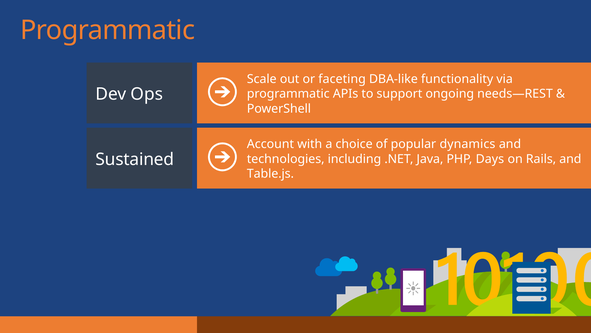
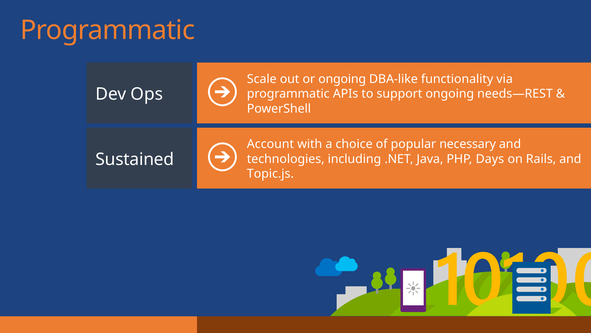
or faceting: faceting -> ongoing (342, 79)
dynamics: dynamics -> necessary (468, 144)
Table.js: Table.js -> Topic.js (270, 174)
